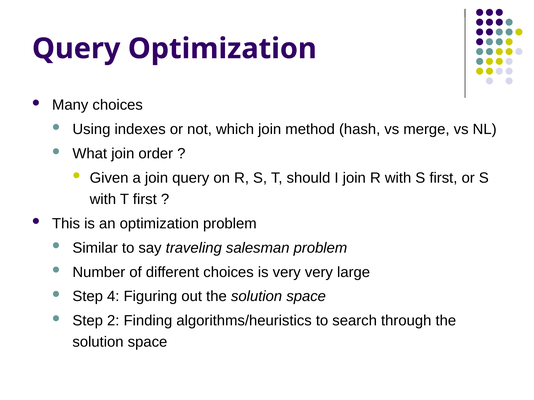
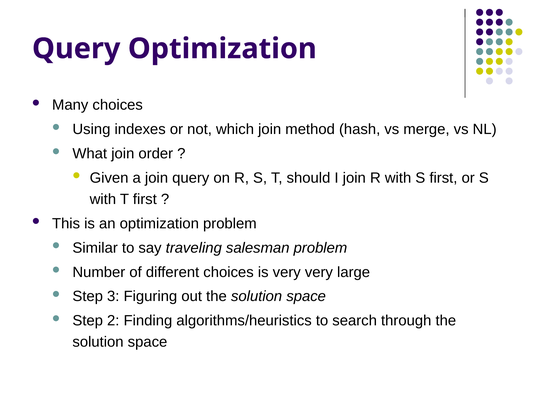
4: 4 -> 3 (113, 297)
